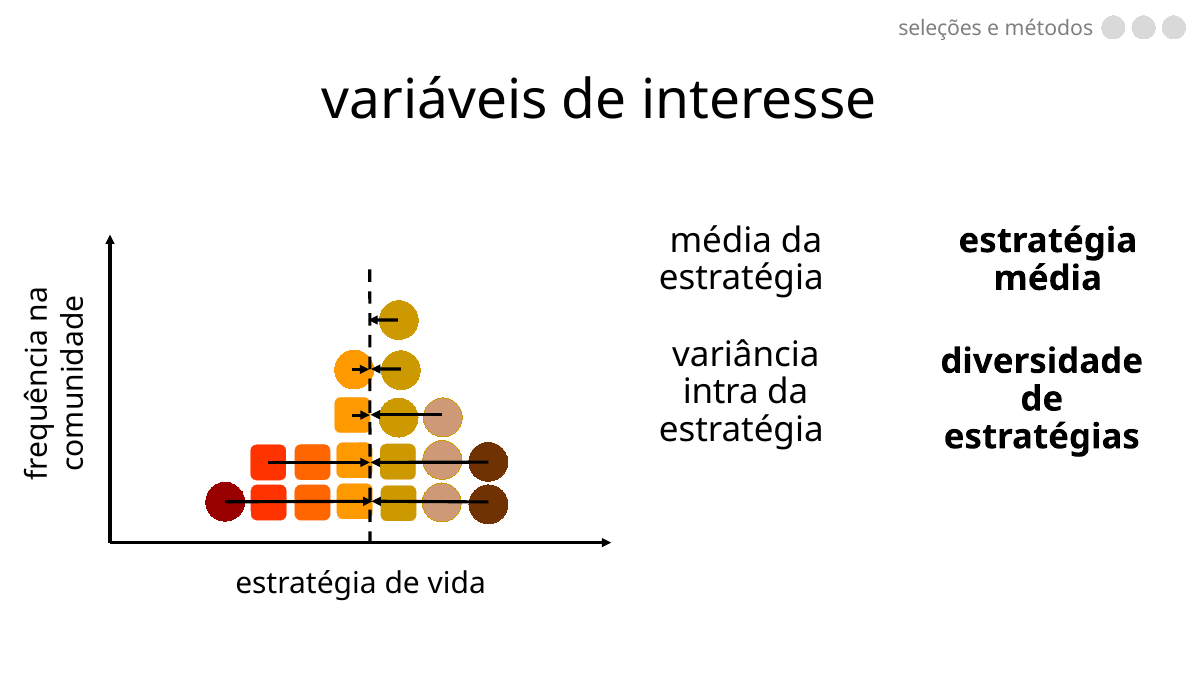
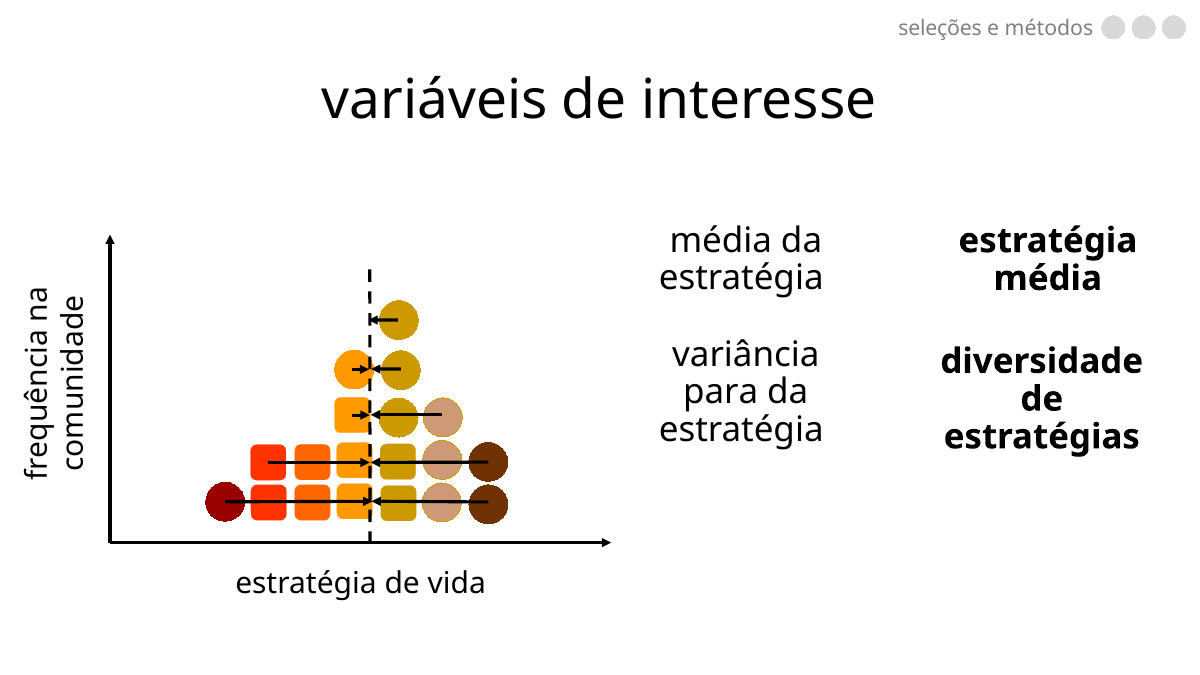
intra: intra -> para (721, 392)
